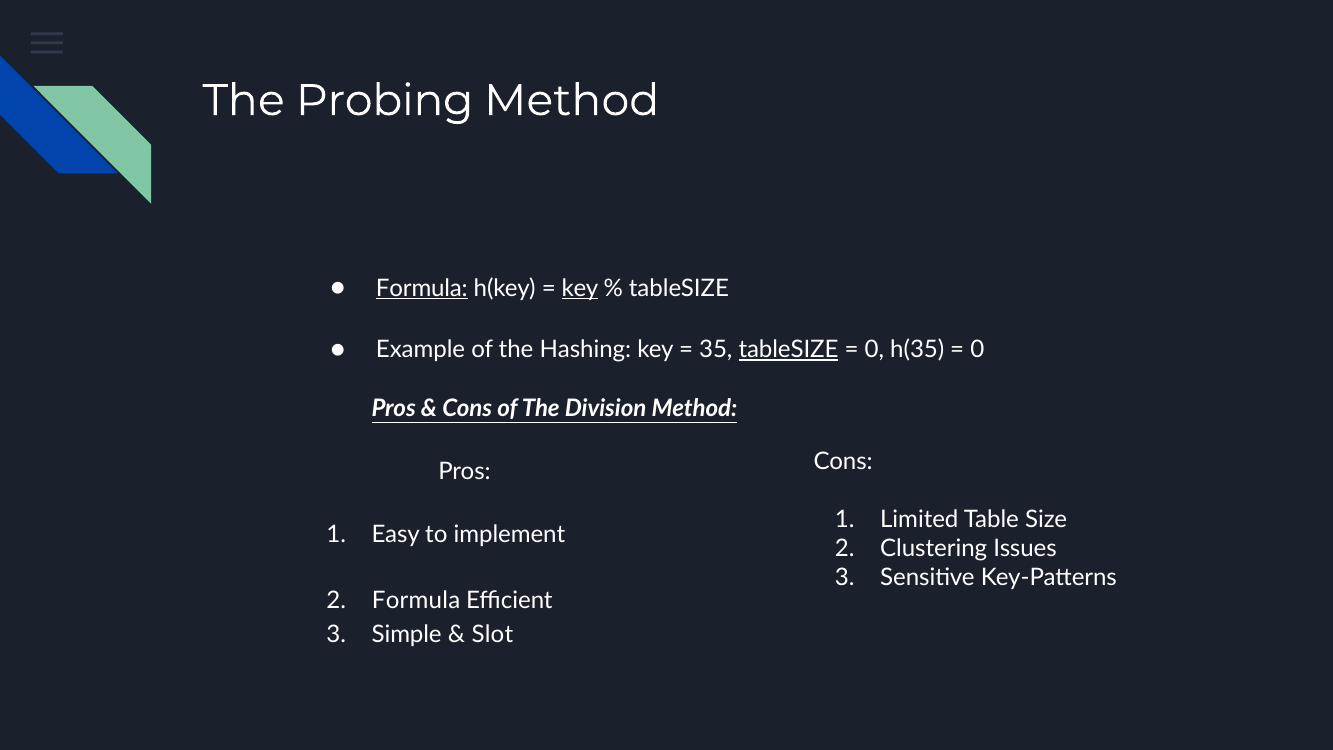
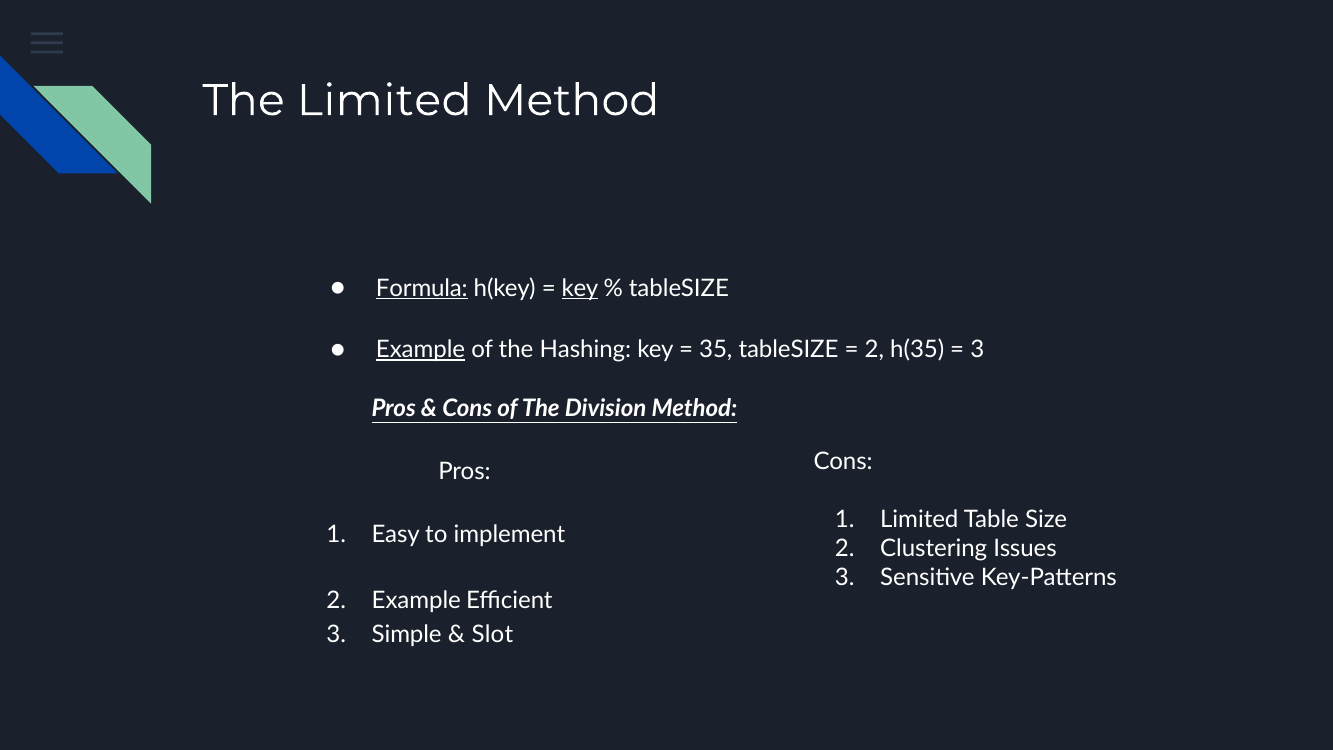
The Probing: Probing -> Limited (384, 101)
Example underline: none -> present (421, 350)
tableSIZE underline: present -> none (789, 350)
0: 0 -> 2 (874, 350)
0: 0 -> 3 (977, 350)
Formula: Formula -> Example (416, 601)
